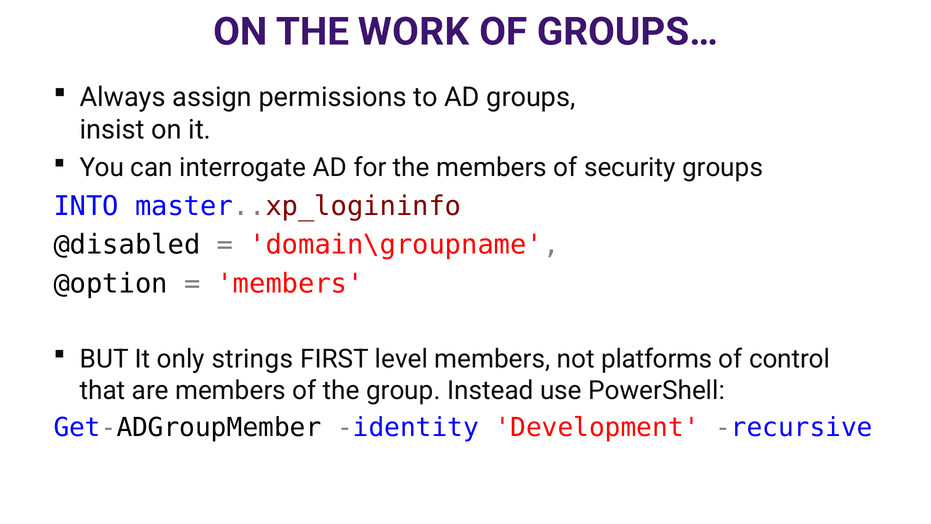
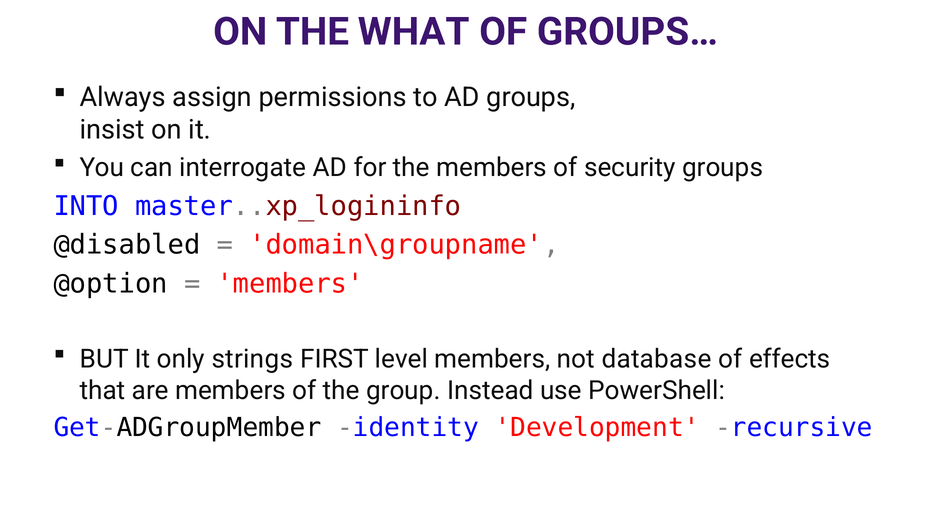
WORK: WORK -> WHAT (414, 32)
platforms: platforms -> database (656, 359)
control: control -> effects (790, 359)
